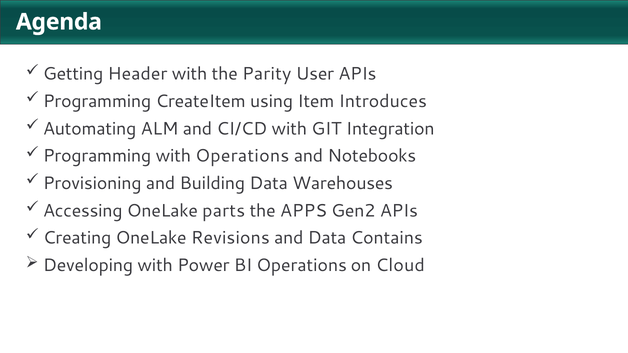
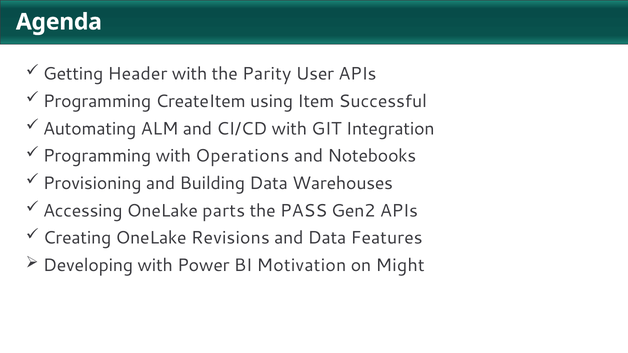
Introduces: Introduces -> Successful (383, 101)
APPS: APPS -> PASS (304, 211)
Contains: Contains -> Features (387, 238)
BI Operations: Operations -> Motivation (301, 265)
Cloud: Cloud -> Might (400, 265)
